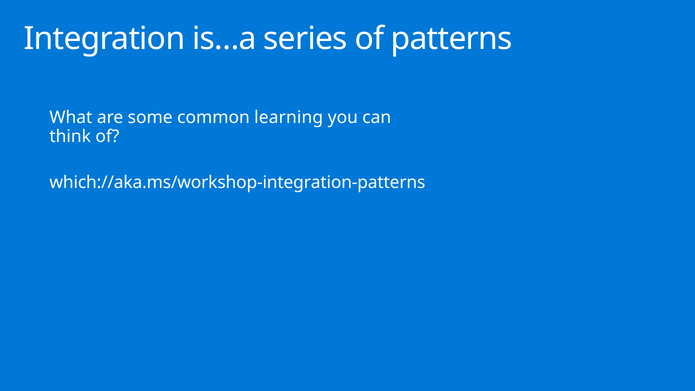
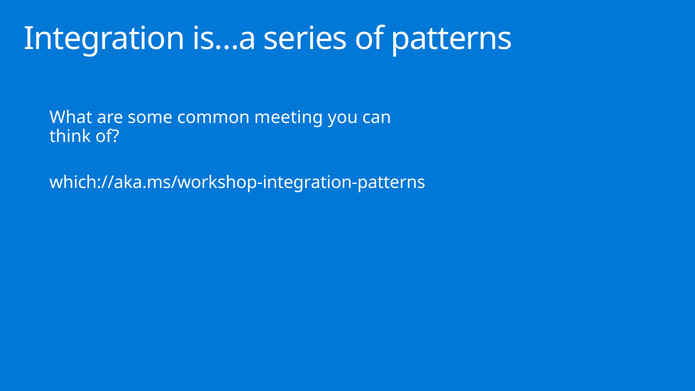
learning: learning -> meeting (289, 118)
